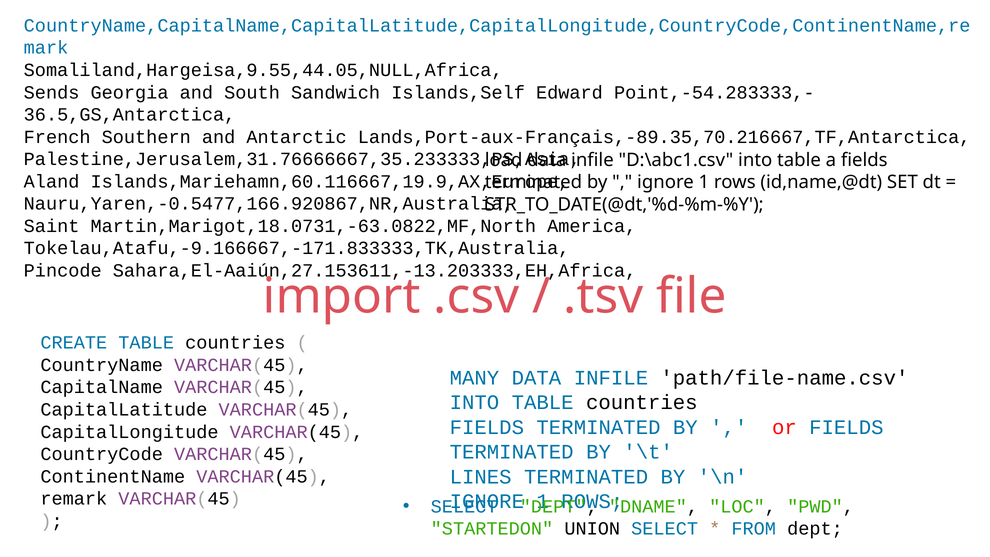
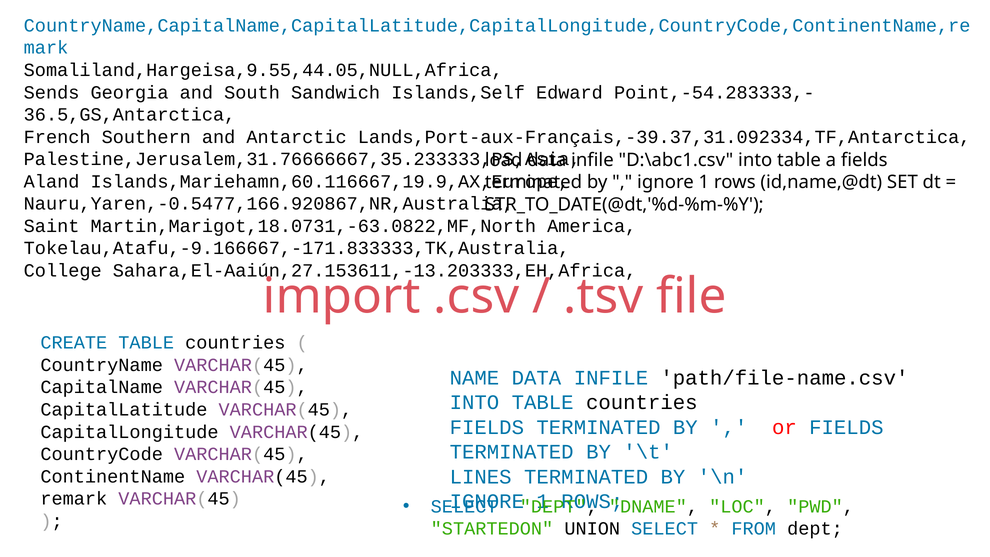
Lands,Port-aux-Français,-89.35,70.216667,TF,Antarctica: Lands,Port-aux-Français,-89.35,70.216667,TF,Antarctica -> Lands,Port-aux-Français,-39.37,31.092334,TF,Antarctica (664, 137)
Pincode: Pincode -> College (63, 271)
MANY: MANY -> NAME (474, 378)
